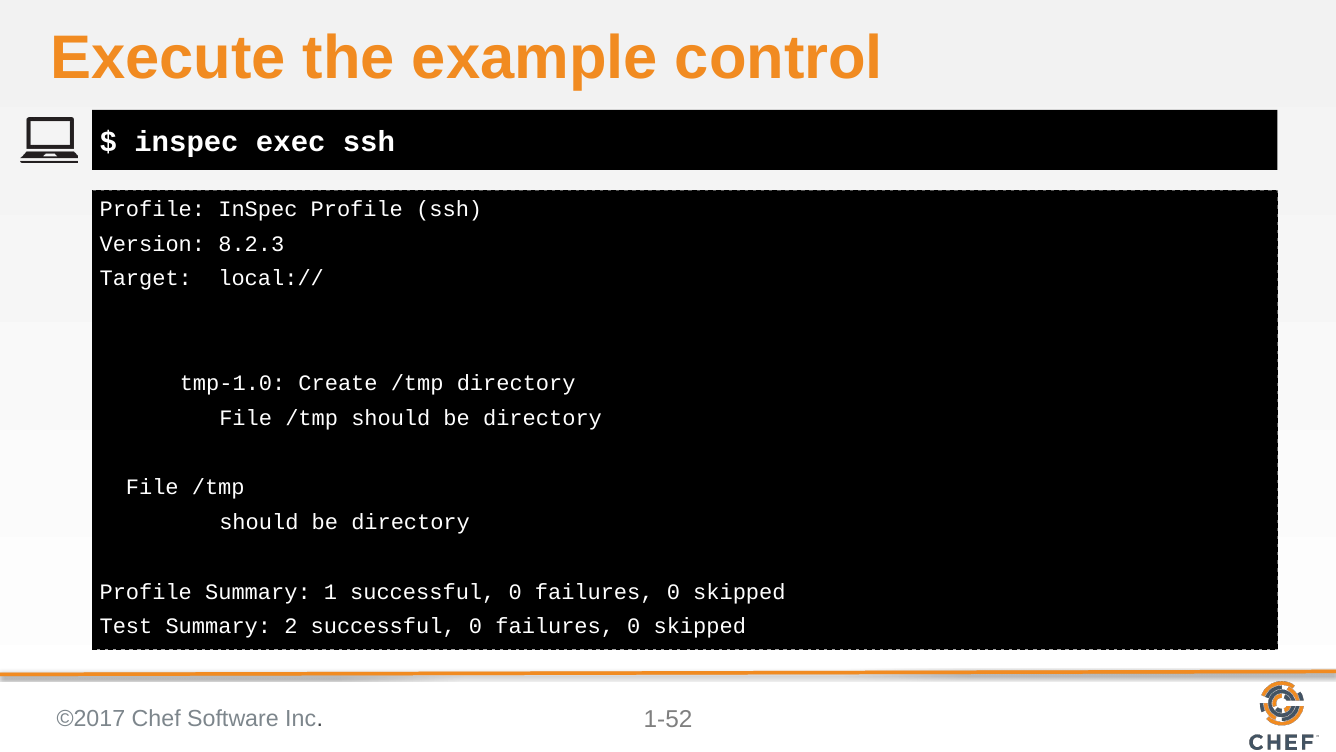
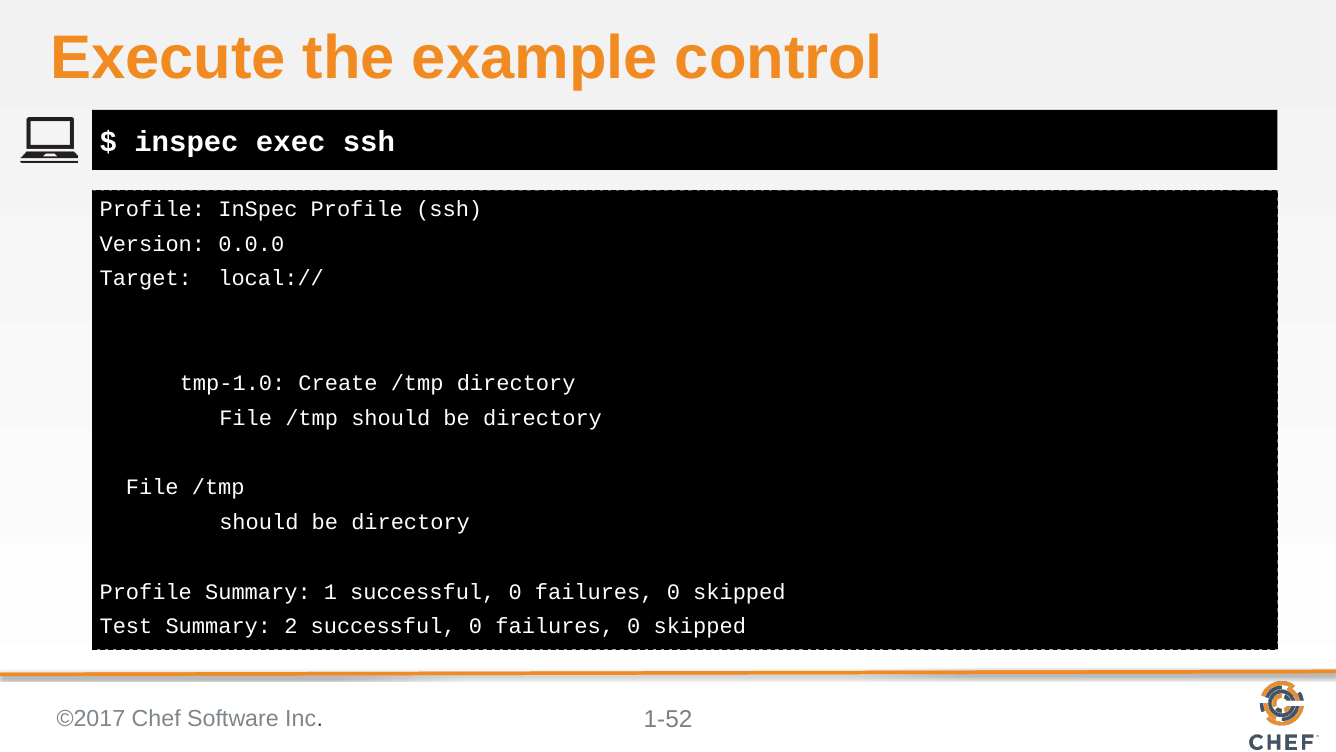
8.2.3: 8.2.3 -> 0.0.0 (251, 244)
